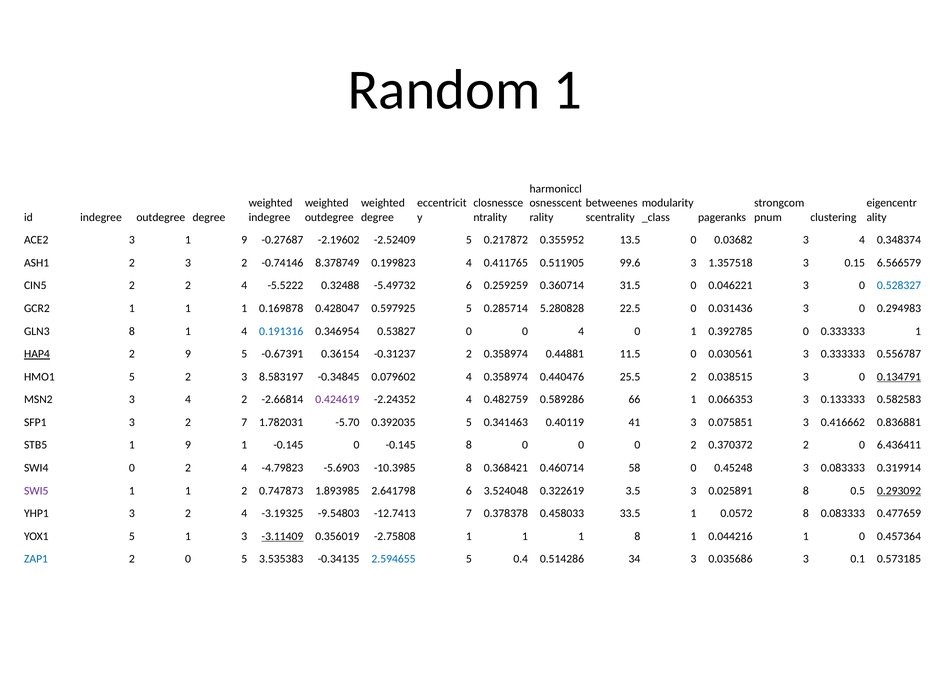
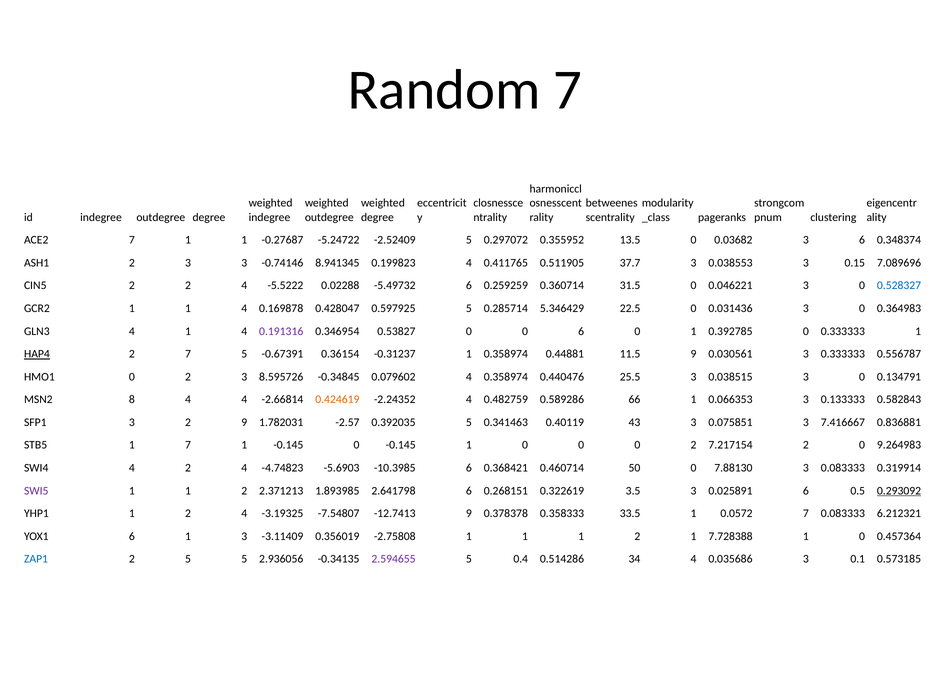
Random 1: 1 -> 7 (568, 90)
ACE2 3: 3 -> 7 (132, 240)
9: 9 -> 1 (244, 240)
-2.19602: -2.19602 -> -5.24722 (339, 240)
0.217872: 0.217872 -> 0.297072 (506, 240)
0.03682 3 4: 4 -> 6 (862, 240)
2 3 2: 2 -> 3 (244, 263)
8.378749: 8.378749 -> 8.941345 (337, 263)
99.6: 99.6 -> 37.7 (630, 263)
1.357518: 1.357518 -> 0.038553 (731, 263)
6.566579: 6.566579 -> 7.089696 (899, 263)
0.32488: 0.32488 -> 0.02288 (340, 285)
GCR2 1 1 1: 1 -> 4 (244, 308)
5.280828: 5.280828 -> 5.346429 (562, 308)
0.294983: 0.294983 -> 0.364983 (899, 308)
GLN3 8: 8 -> 4 (132, 331)
0.191316 colour: blue -> purple (281, 331)
0 4: 4 -> 6 (581, 331)
2 9: 9 -> 7 (188, 354)
-0.31237 2: 2 -> 1 (469, 354)
11.5 0: 0 -> 9 (694, 354)
HMO1 5: 5 -> 0 (132, 376)
8.583197: 8.583197 -> 8.595726 (281, 376)
25.5 2: 2 -> 3 (694, 376)
0.134791 underline: present -> none (899, 376)
MSN2 3: 3 -> 8 (132, 399)
4 2: 2 -> 4 (244, 399)
0.424619 colour: purple -> orange (337, 399)
0.582583: 0.582583 -> 0.582843 (899, 399)
2 7: 7 -> 9 (244, 422)
-5.70: -5.70 -> -2.57 (347, 422)
41: 41 -> 43 (634, 422)
0.416662: 0.416662 -> 7.416667 (843, 422)
STB5 1 9: 9 -> 7 (188, 445)
-0.145 8: 8 -> 1 (469, 445)
0.370372: 0.370372 -> 7.217154 (731, 445)
6.436411: 6.436411 -> 9.264983 (899, 445)
SWI4 0: 0 -> 4 (132, 468)
-4.79823: -4.79823 -> -4.74823 (282, 468)
-10.3985 8: 8 -> 6 (469, 468)
58: 58 -> 50 (634, 468)
0.45248: 0.45248 -> 7.88130 (733, 468)
0.747873: 0.747873 -> 2.371213 (281, 490)
3.524048: 3.524048 -> 0.268151 (506, 490)
0.025891 8: 8 -> 6 (806, 490)
YHP1 3: 3 -> 1 (132, 513)
-9.54803: -9.54803 -> -7.54807 (339, 513)
-12.7413 7: 7 -> 9 (469, 513)
0.458033: 0.458033 -> 0.358333 (562, 513)
0.0572 8: 8 -> 7 (806, 513)
0.477659: 0.477659 -> 6.212321 (899, 513)
YOX1 5: 5 -> 6 (132, 536)
-3.11409 underline: present -> none (282, 536)
1 1 1 8: 8 -> 2 (637, 536)
0.044216: 0.044216 -> 7.728388 (731, 536)
0: 0 -> 5 (188, 559)
3.535383: 3.535383 -> 2.936056 (281, 559)
2.594655 colour: blue -> purple (394, 559)
34 3: 3 -> 4 (694, 559)
